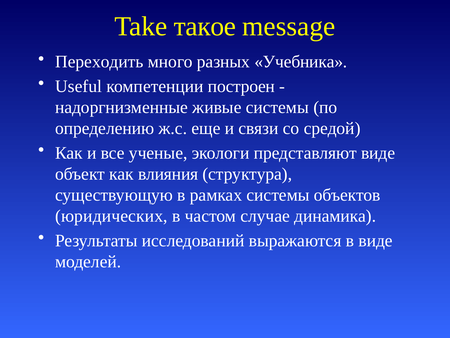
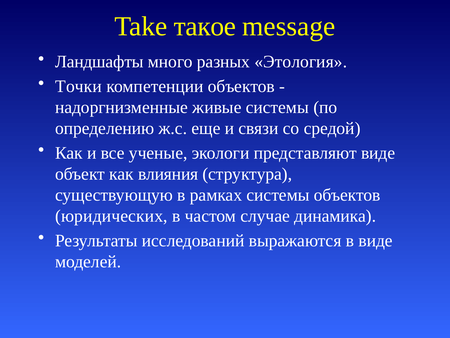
Переходить: Переходить -> Ландшафты (99, 62)
Учебника: Учебника -> Этология (301, 62)
Useful: Useful -> Точки (79, 86)
компетенции построен: построен -> объектов (241, 86)
